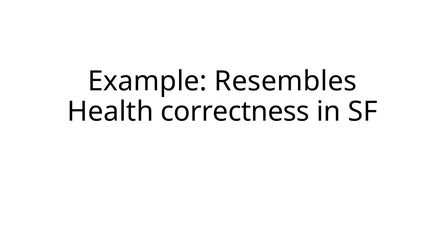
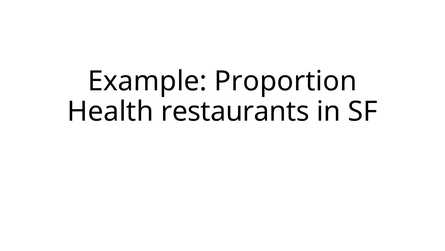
Resembles: Resembles -> Proportion (286, 81)
correctness: correctness -> restaurants (235, 111)
